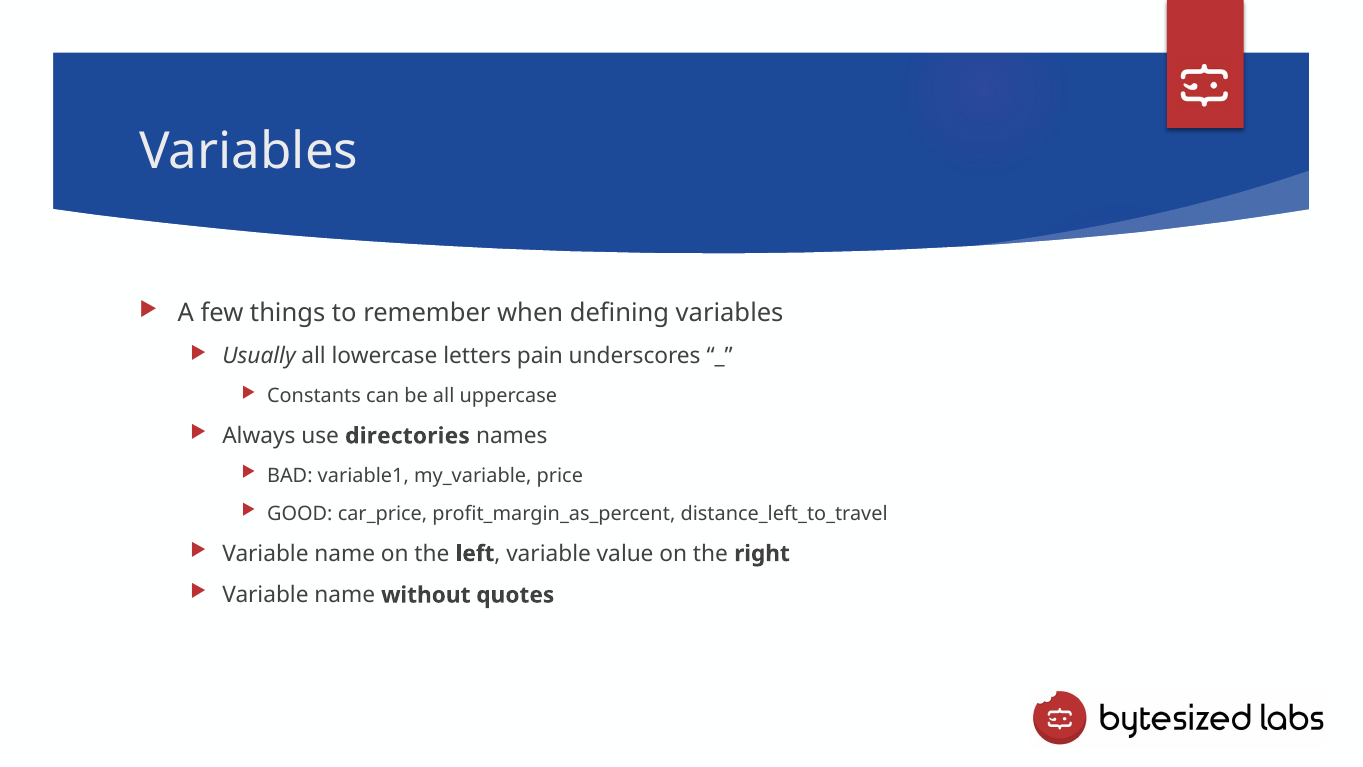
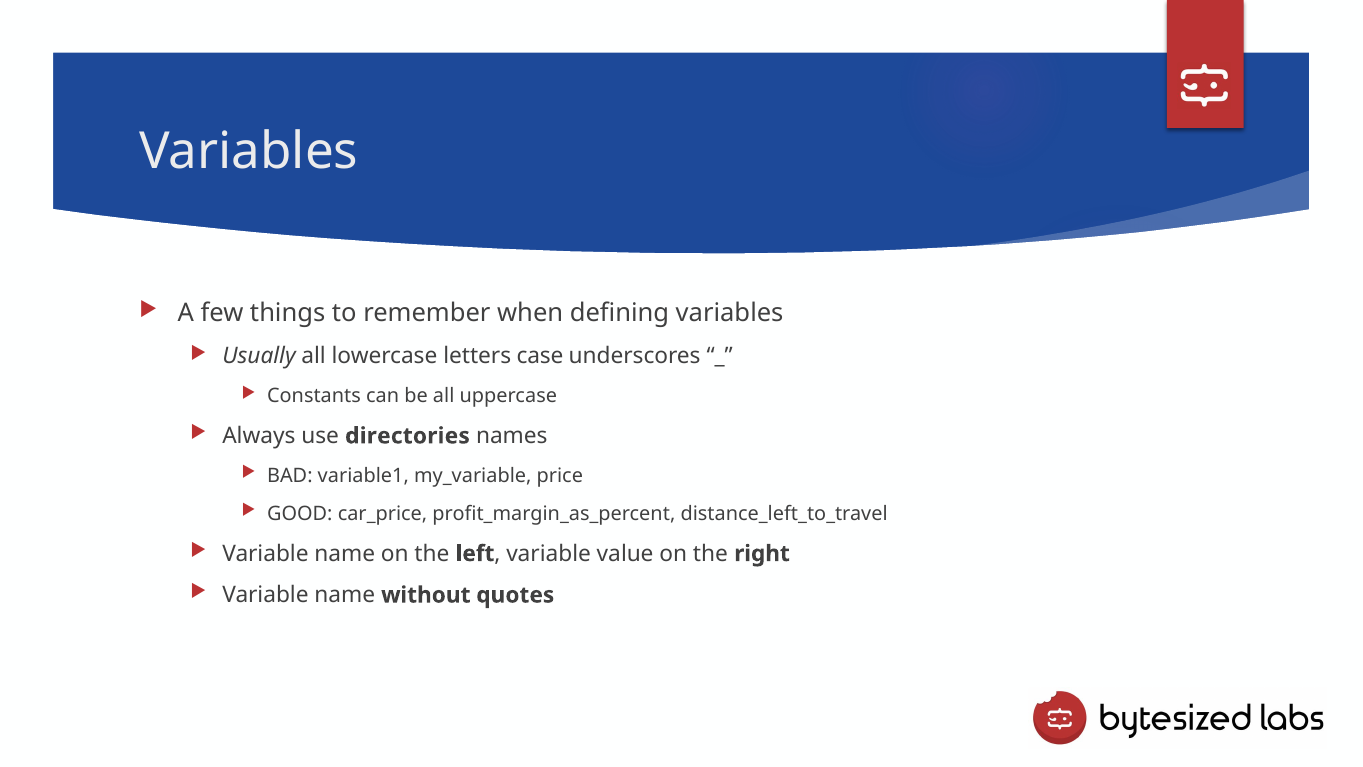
pain: pain -> case (540, 356)
